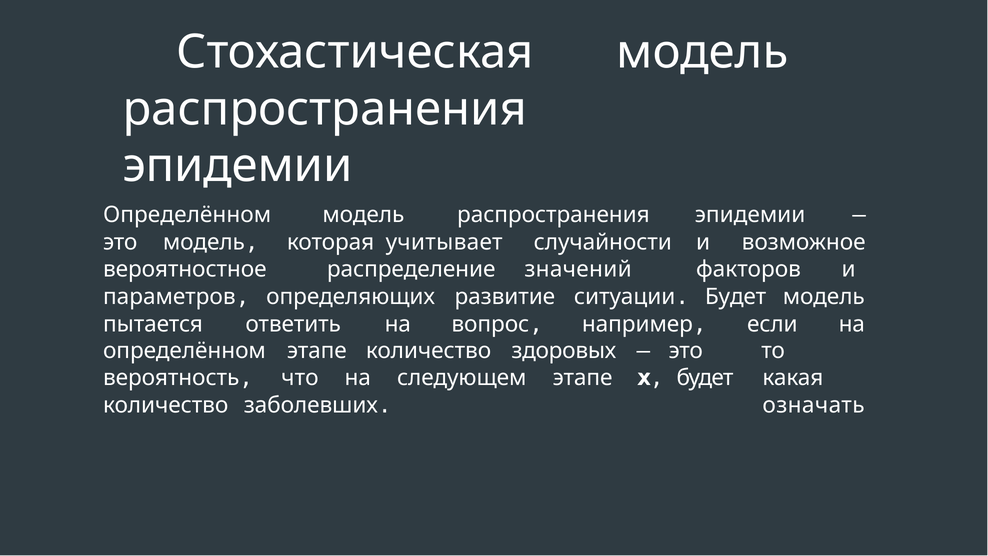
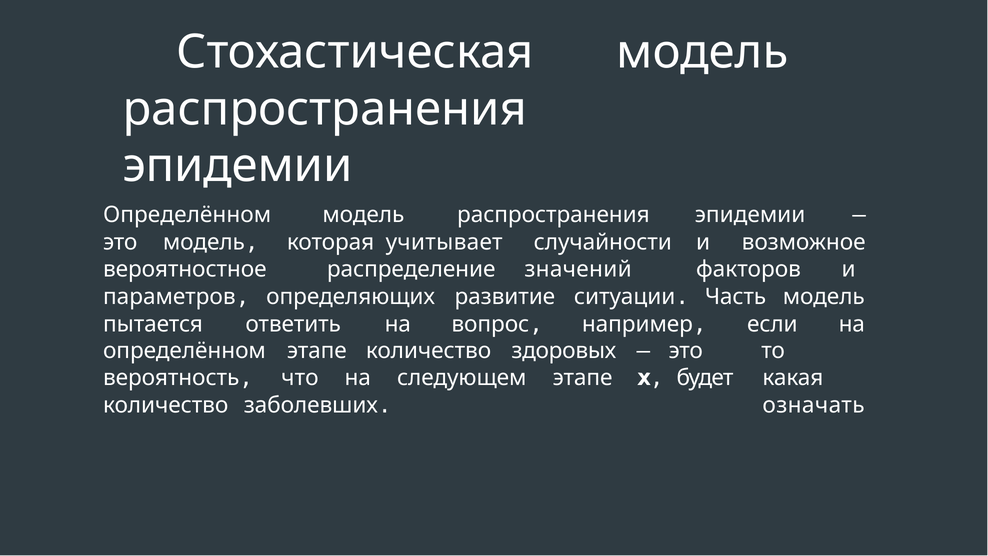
Будет: Будет -> Часть (736, 297)
